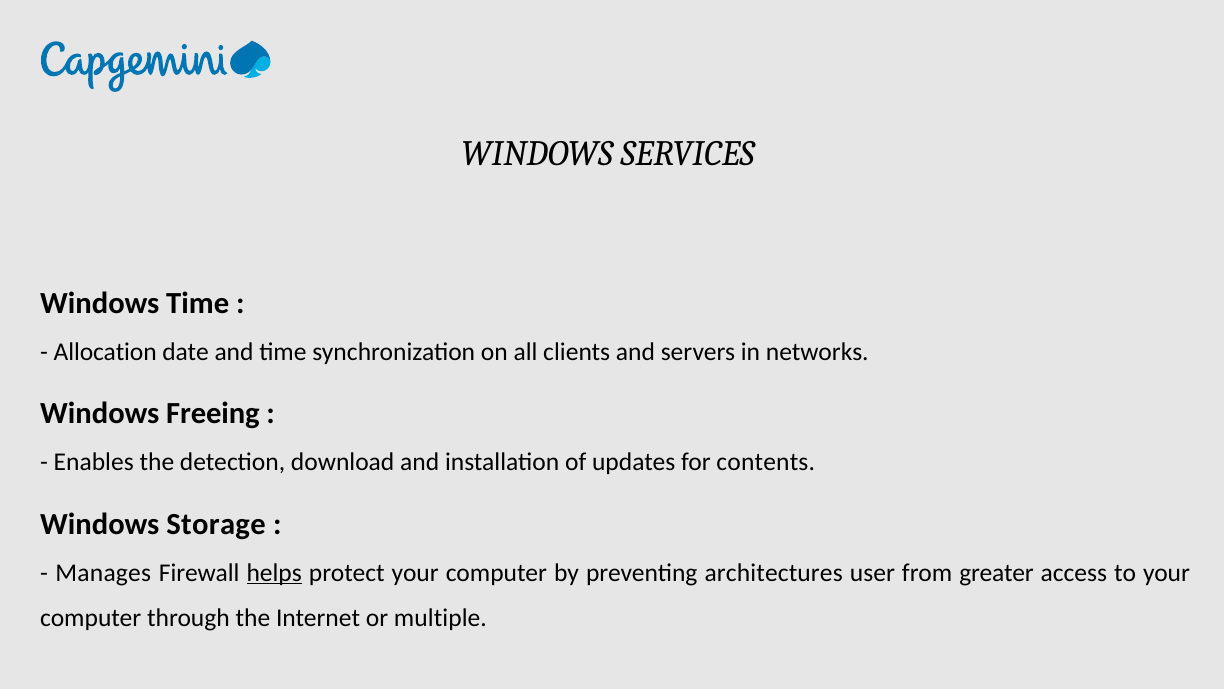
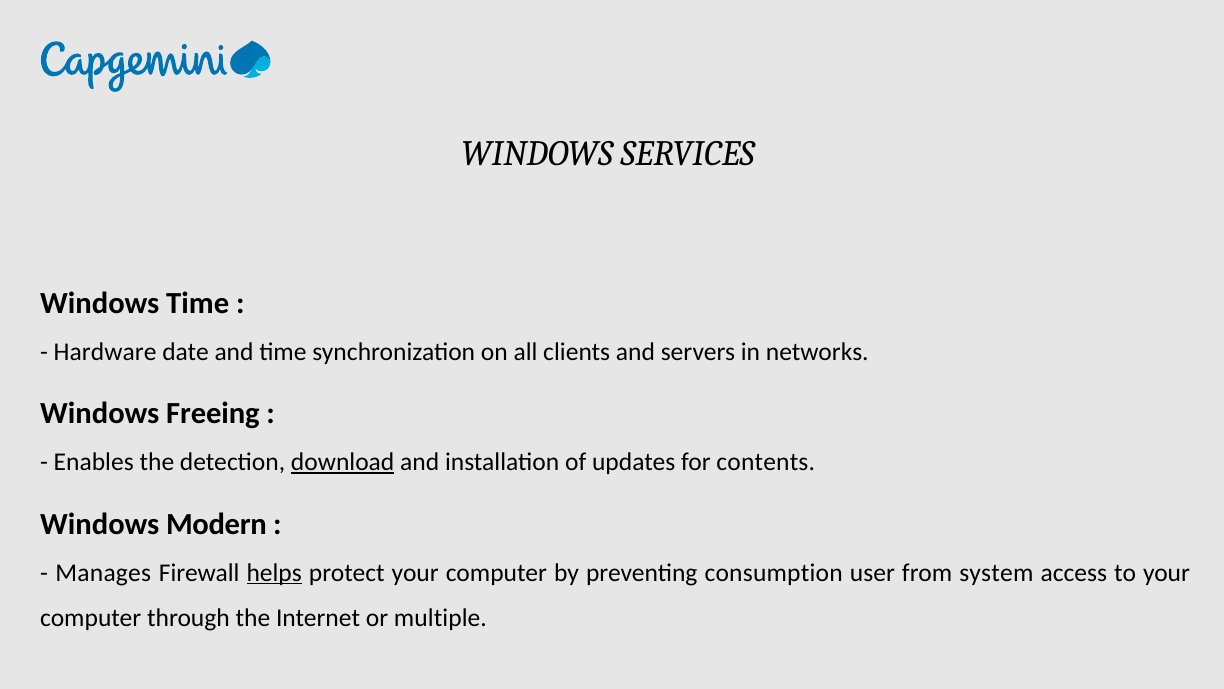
Allocation: Allocation -> Hardware (105, 352)
download underline: none -> present (343, 462)
Storage: Storage -> Modern (216, 524)
architectures: architectures -> consumption (774, 572)
greater: greater -> system (996, 572)
